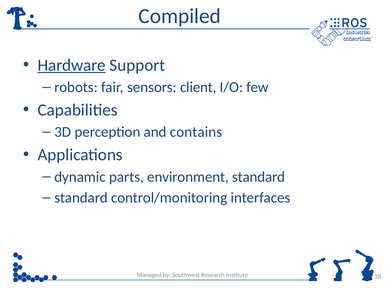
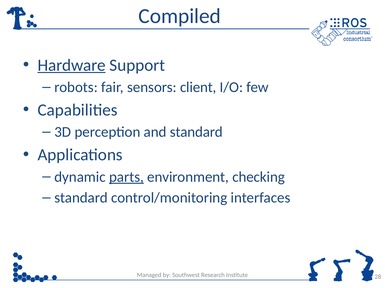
and contains: contains -> standard (196, 132)
parts underline: none -> present (126, 177)
environment standard: standard -> checking (259, 177)
